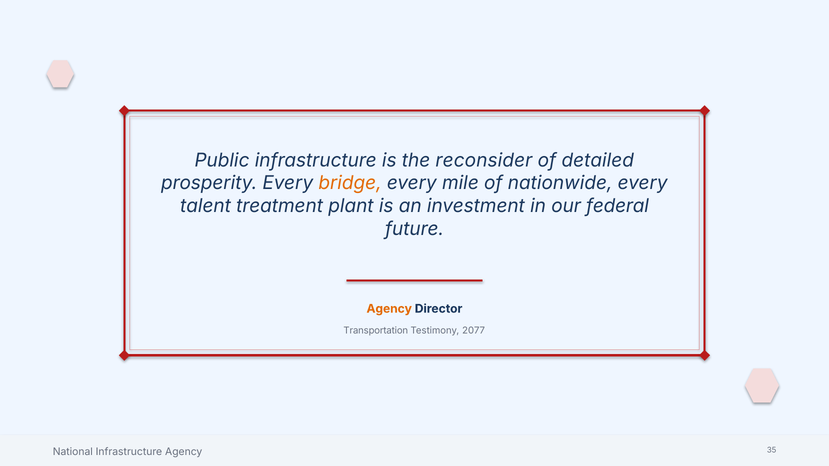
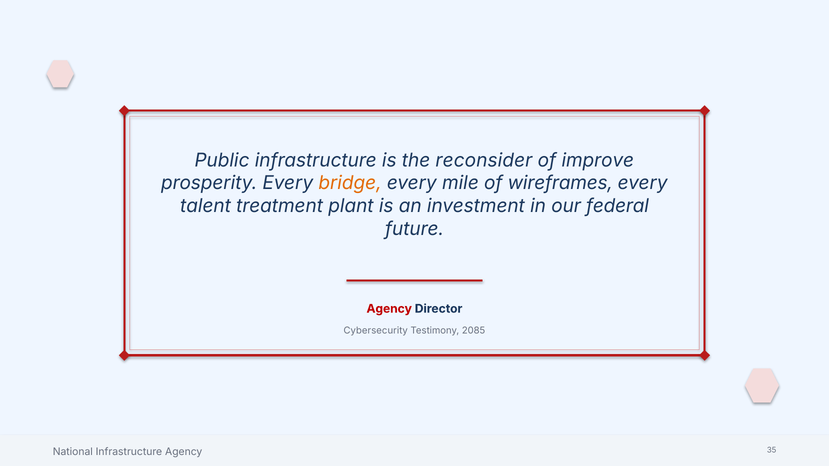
detailed: detailed -> improve (598, 161)
nationwide: nationwide -> wireframes (560, 183)
Agency colour: orange -> red (389, 309)
Transportation: Transportation -> Cybersecurity (376, 331)
2077: 2077 -> 2085 (474, 331)
